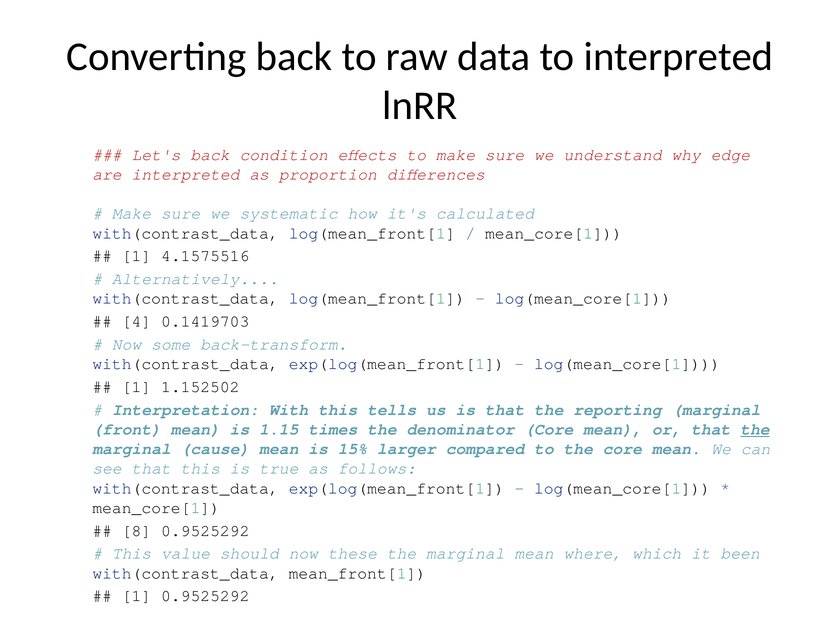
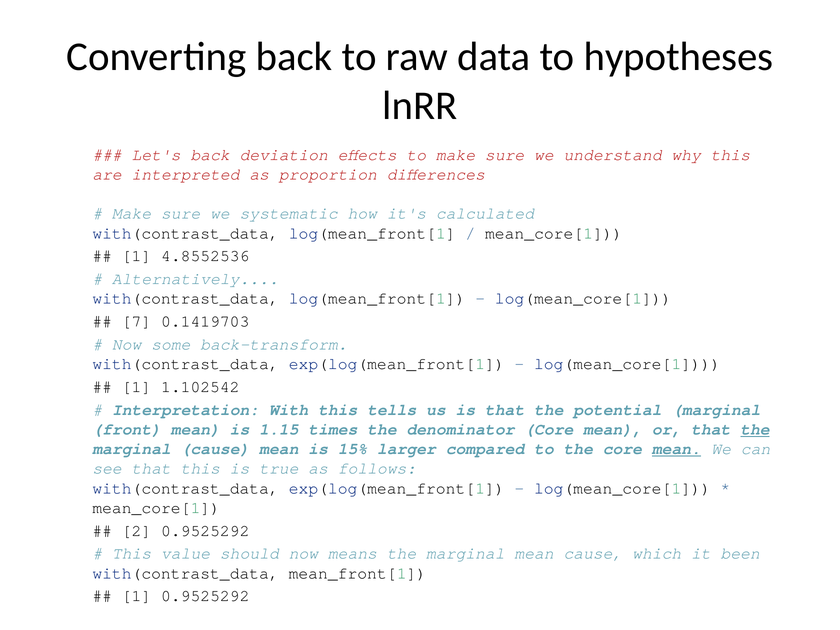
to interpreted: interpreted -> hypotheses (679, 57)
condition: condition -> deviation (284, 155)
why edge: edge -> this (730, 155)
4.1575516: 4.1575516 -> 4.8552536 (205, 256)
4: 4 -> 7 (137, 321)
1.152502: 1.152502 -> 1.102542 (200, 387)
reporting: reporting -> potential (617, 410)
mean underline: none -> present (676, 449)
8: 8 -> 2 (137, 531)
these: these -> means (352, 554)
mean where: where -> cause (593, 554)
